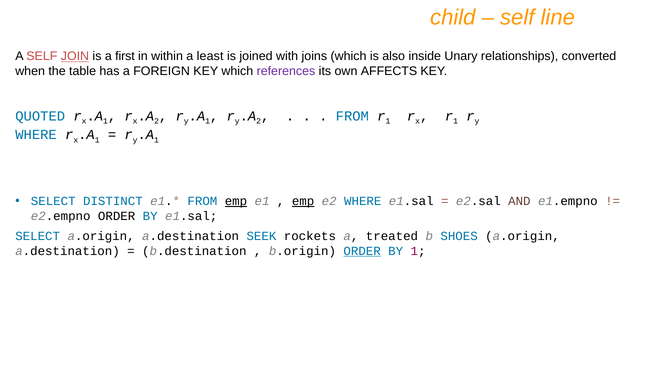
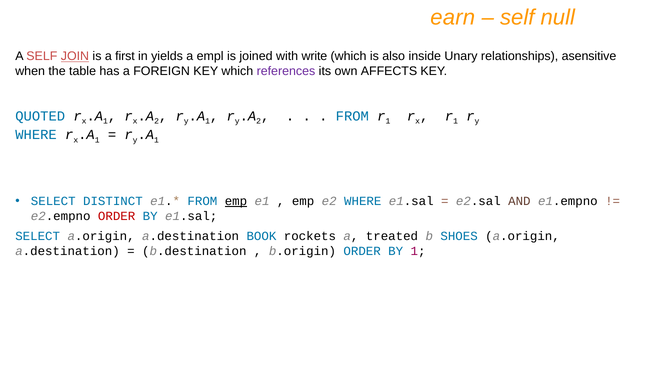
child: child -> earn (453, 17)
line: line -> null (558, 17)
within: within -> yields (167, 56)
least: least -> empl (210, 56)
joins: joins -> write (314, 56)
converted: converted -> asensitive (589, 56)
emp underline: present -> none (303, 201)
ORDER colour: black -> red (117, 216)
SEEK: SEEK -> BOOK (261, 236)
ORDER underline: present -> none (362, 251)
